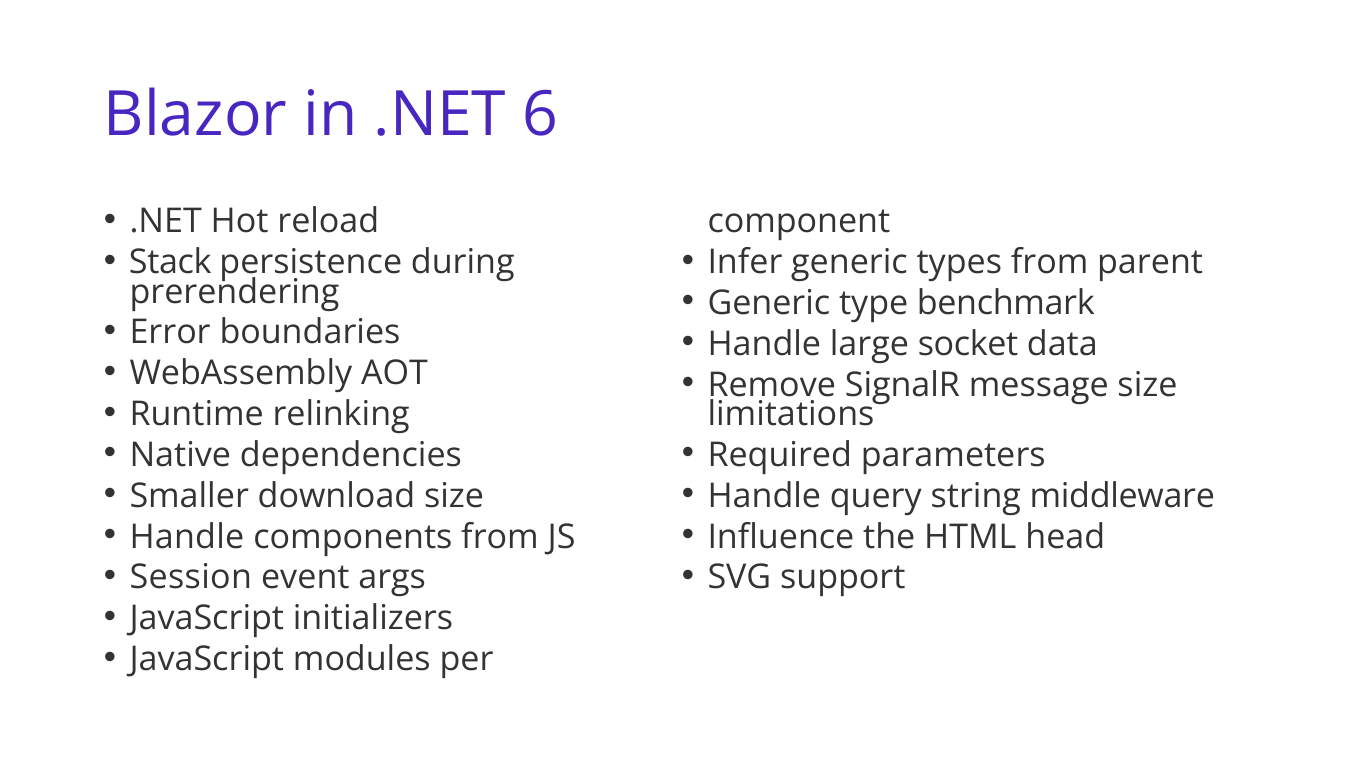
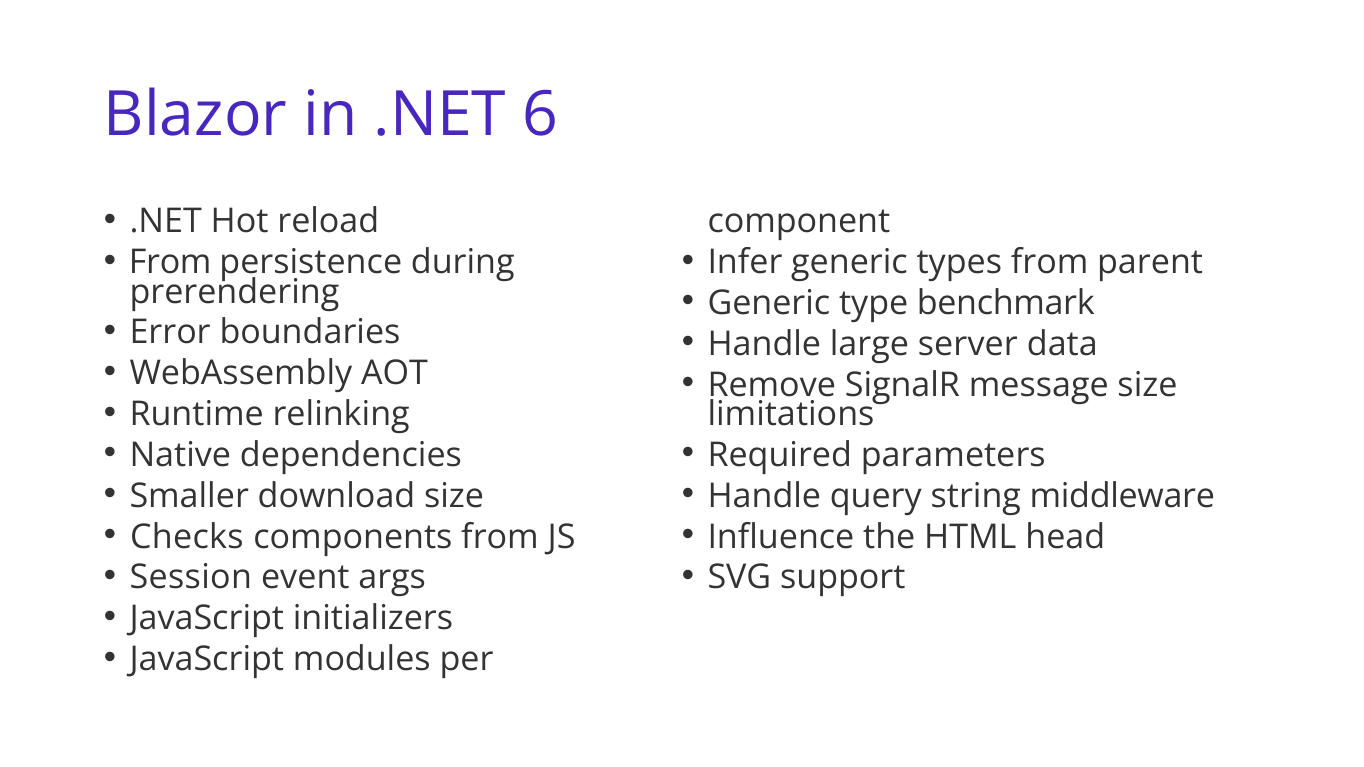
Stack: Stack -> From (170, 262)
socket: socket -> server (968, 344)
Handle: Handle -> Checks (187, 537)
